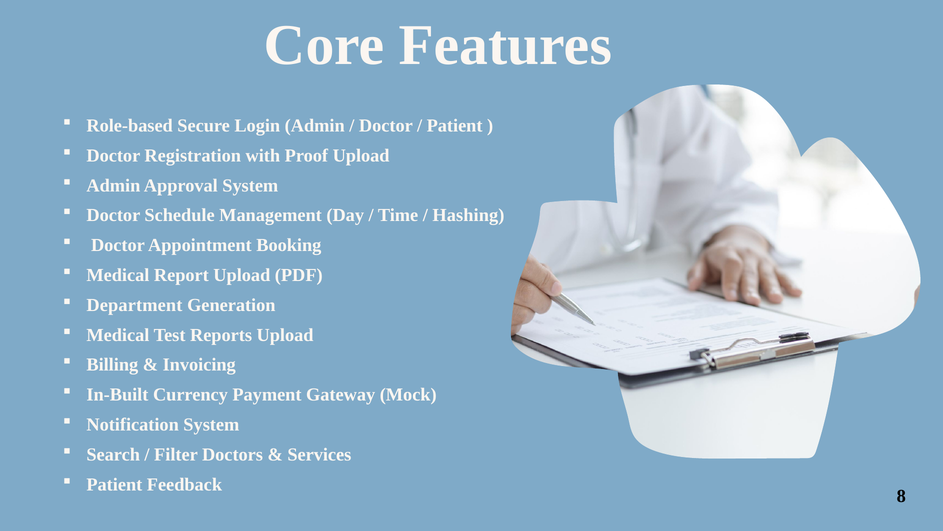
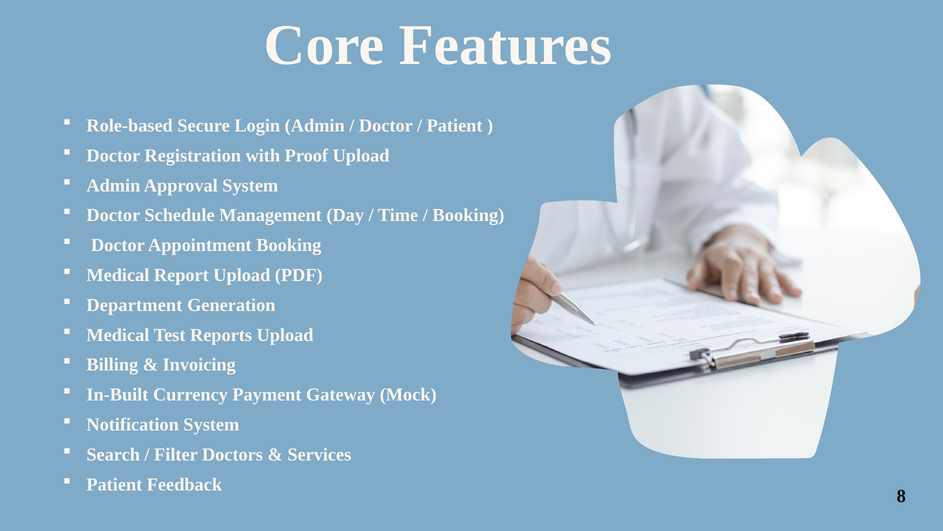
Hashing: Hashing -> Booking (468, 215)
